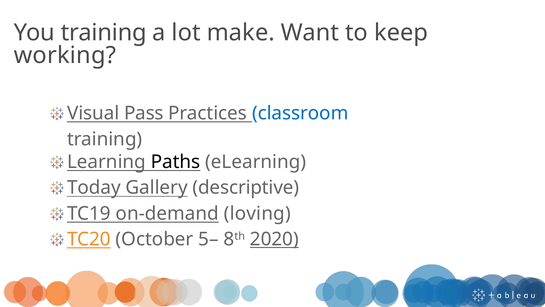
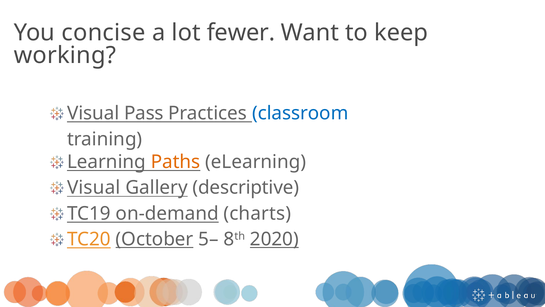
You training: training -> concise (103, 33)
make: make -> fewer (241, 33)
Paths colour: black -> orange (176, 162)
Today: Today -> Visual (94, 187)
loving: loving -> charts (257, 213)
October underline: none -> present (155, 239)
